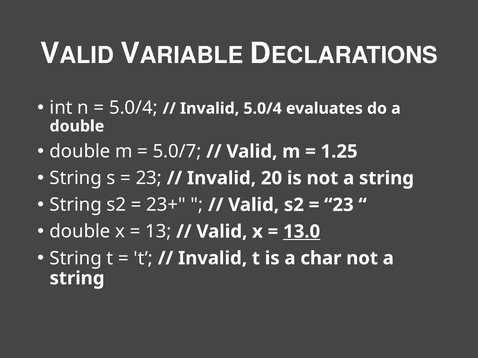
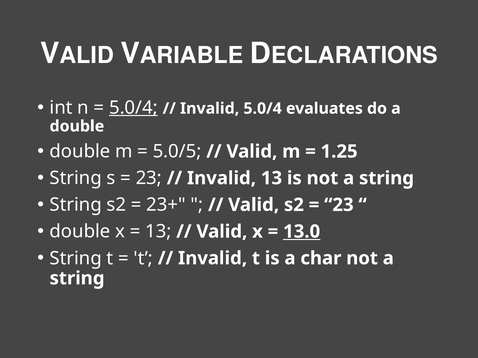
5.0/4 underline: none -> present (133, 108)
5.0/7: 5.0/7 -> 5.0/5 (177, 152)
Invalid 20: 20 -> 13 (271, 178)
